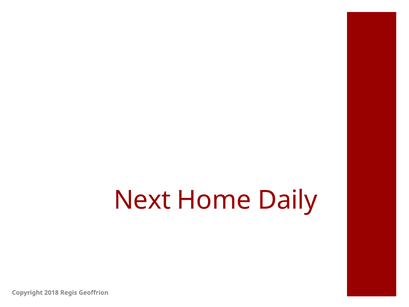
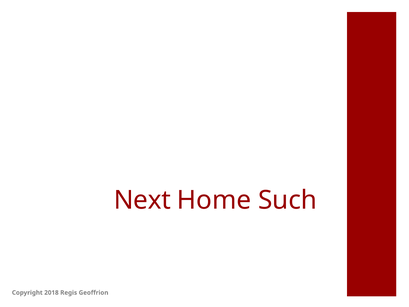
Daily: Daily -> Such (288, 200)
